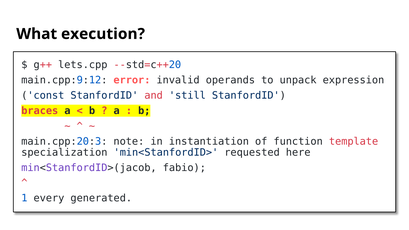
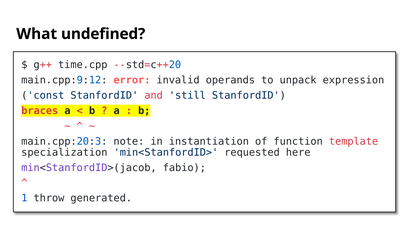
execution: execution -> undefined (103, 34)
lets.cpp: lets.cpp -> time.cpp (83, 65)
every: every -> throw (49, 198)
